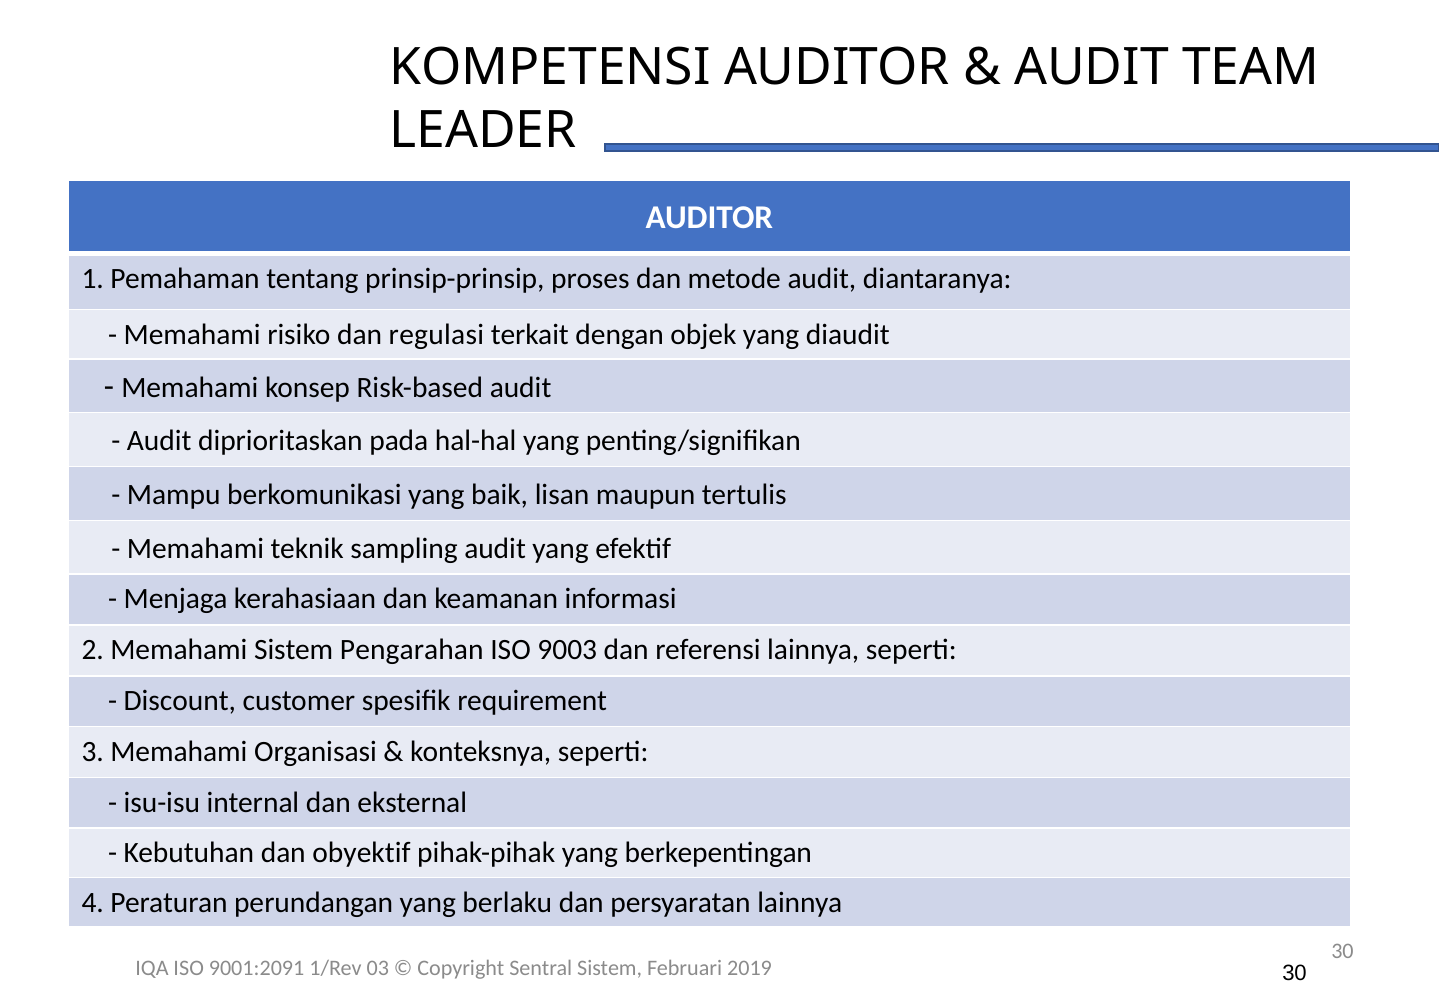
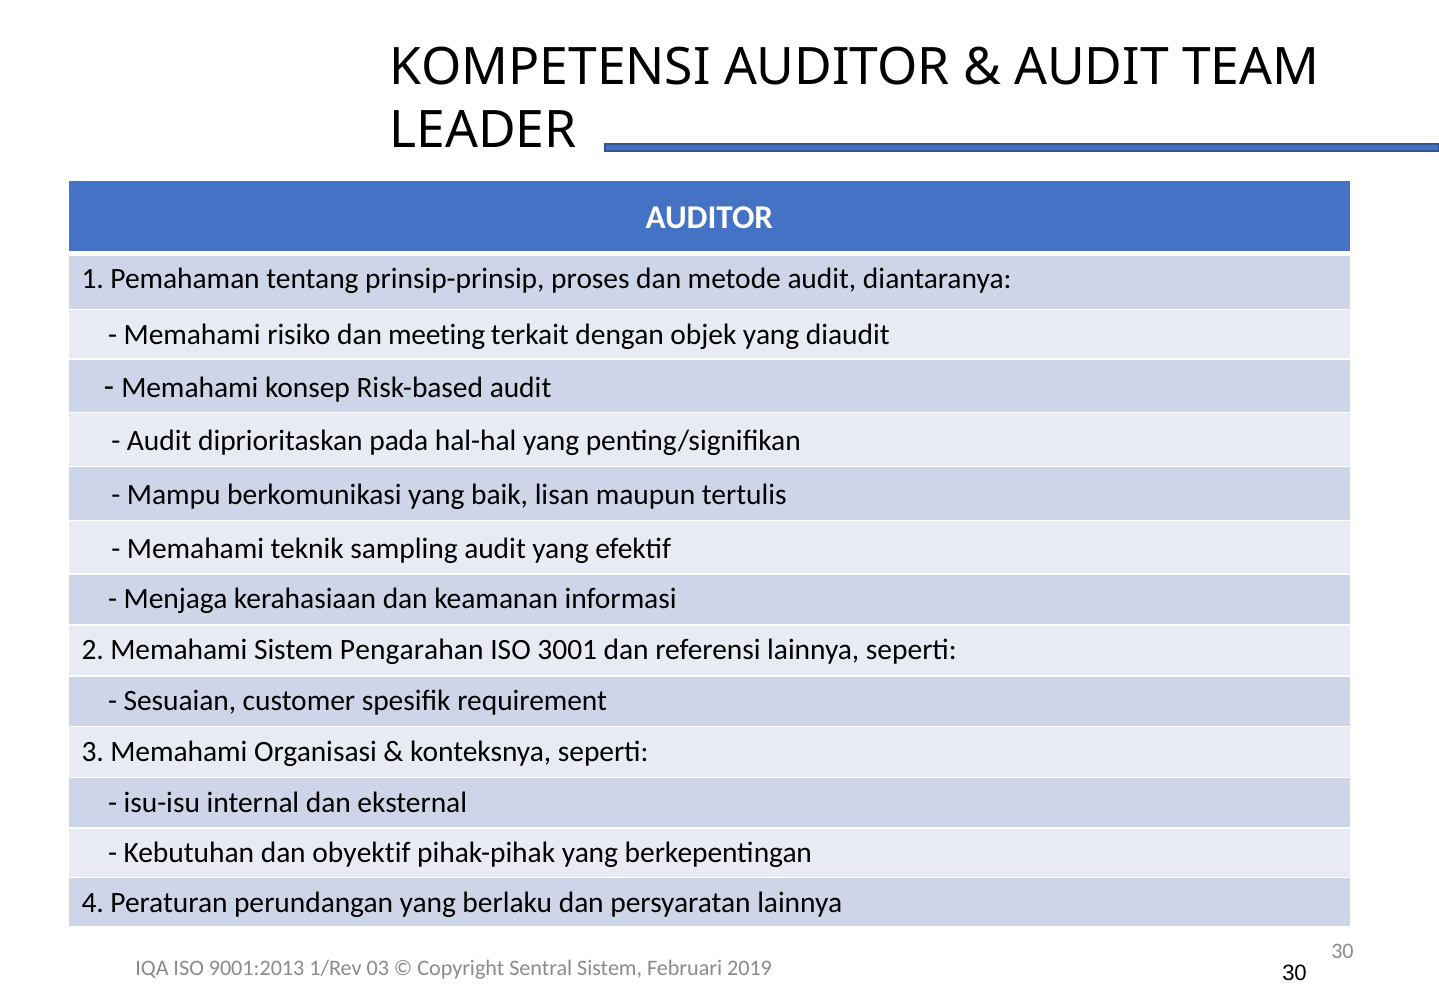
regulasi: regulasi -> meeting (437, 335)
9003: 9003 -> 3001 (567, 650)
Discount: Discount -> Sesuaian (180, 701)
9001:2091: 9001:2091 -> 9001:2013 (257, 969)
